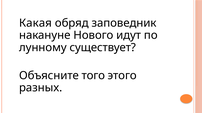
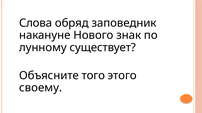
Какая: Какая -> Слова (36, 23)
идут: идут -> знак (129, 35)
разных: разных -> своему (41, 88)
